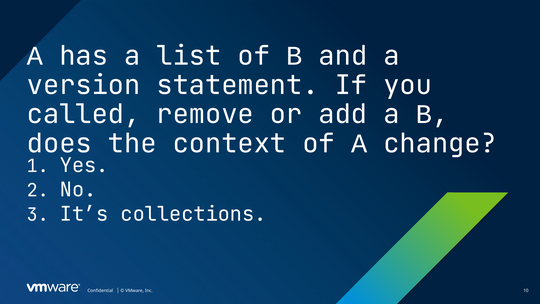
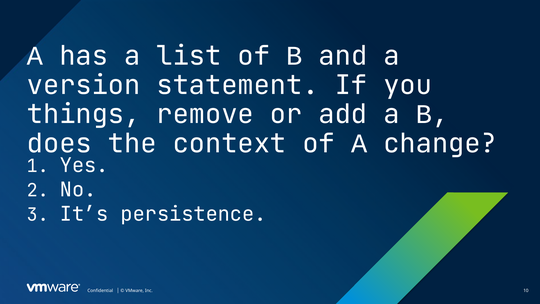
called: called -> things (84, 114)
collections: collections -> persistence (194, 214)
